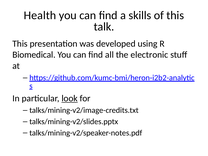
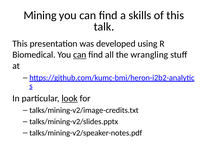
Health: Health -> Mining (40, 15)
can underline: none -> present (80, 55)
electronic: electronic -> wrangling (149, 55)
